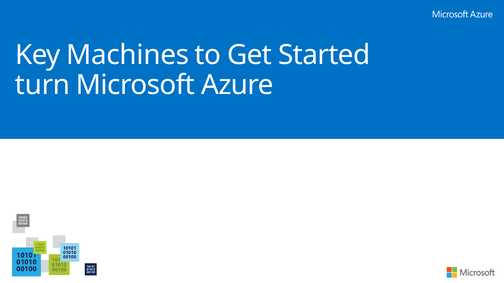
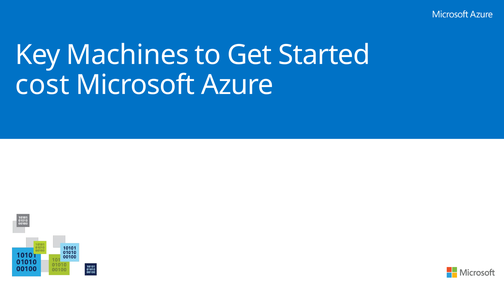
turn: turn -> cost (42, 85)
